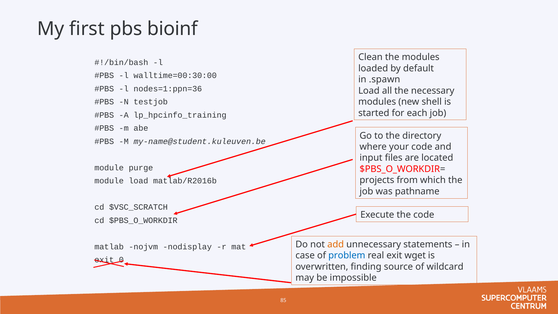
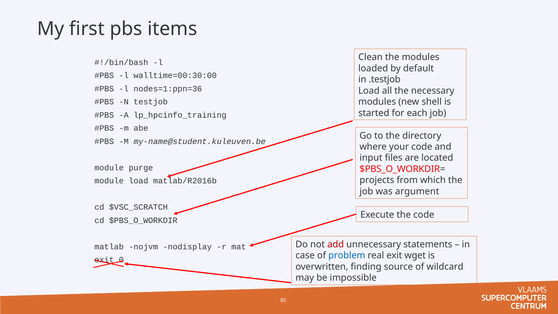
bioinf: bioinf -> items (172, 29)
.spawn: .spawn -> .testjob (385, 79)
pathname: pathname -> argument (417, 191)
add colour: orange -> red (336, 244)
